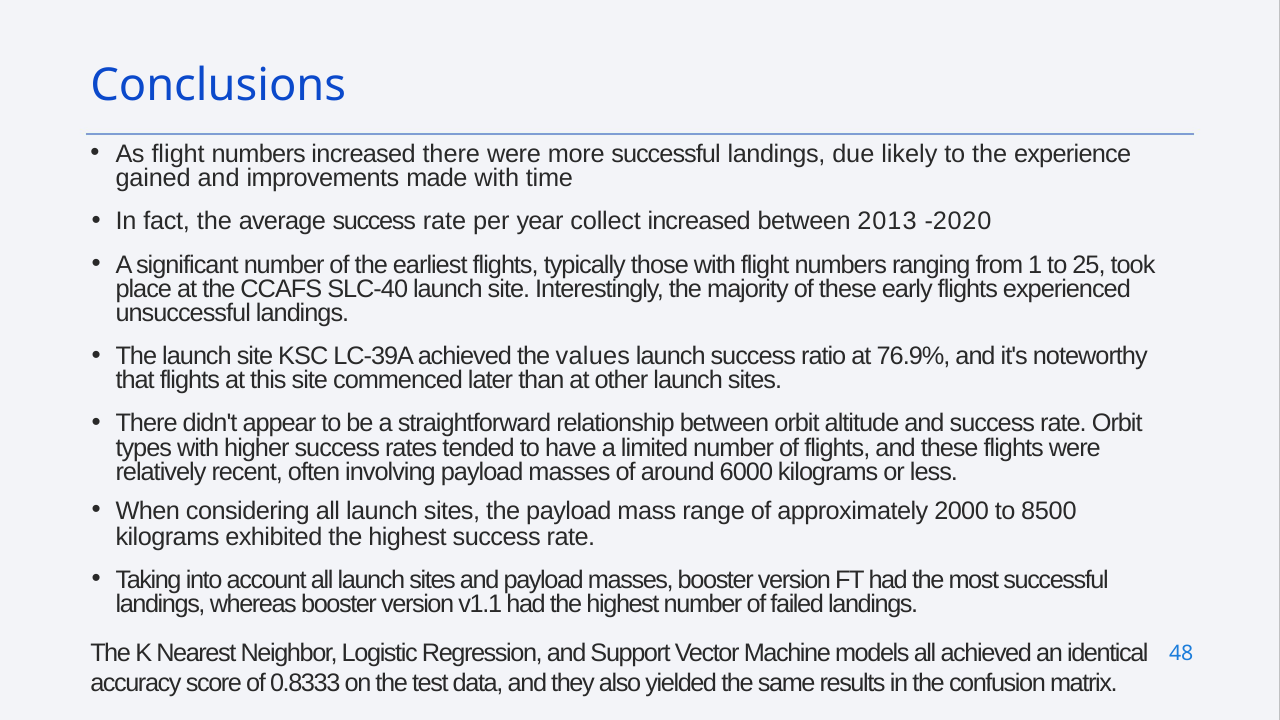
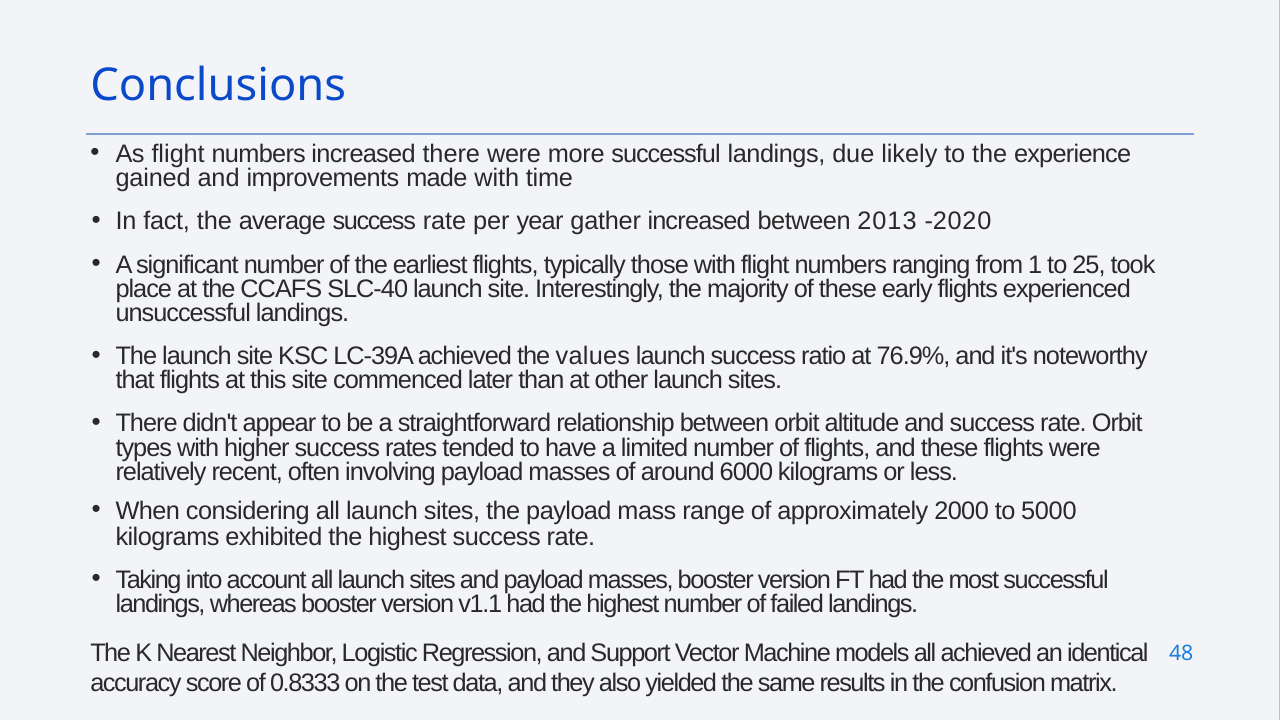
collect: collect -> gather (606, 221)
8500: 8500 -> 5000 (1049, 511)
